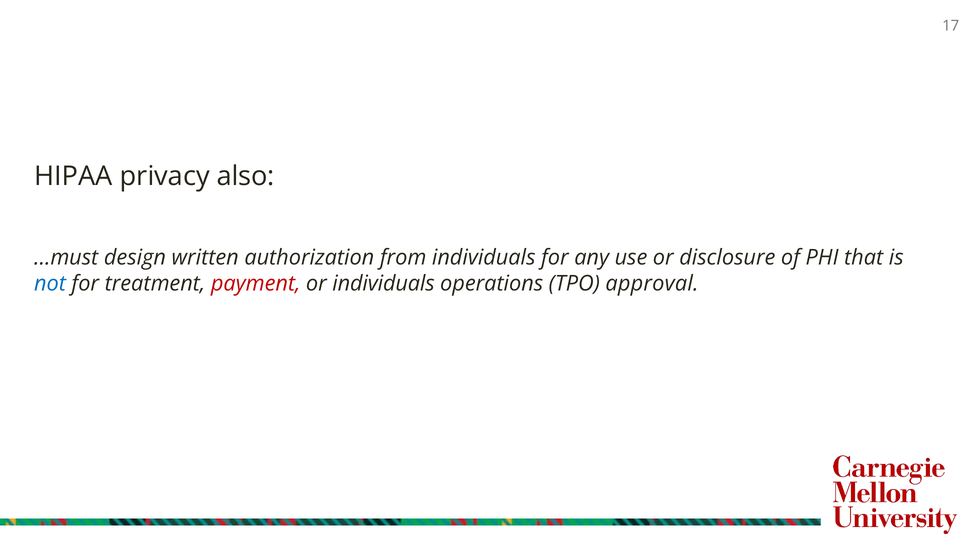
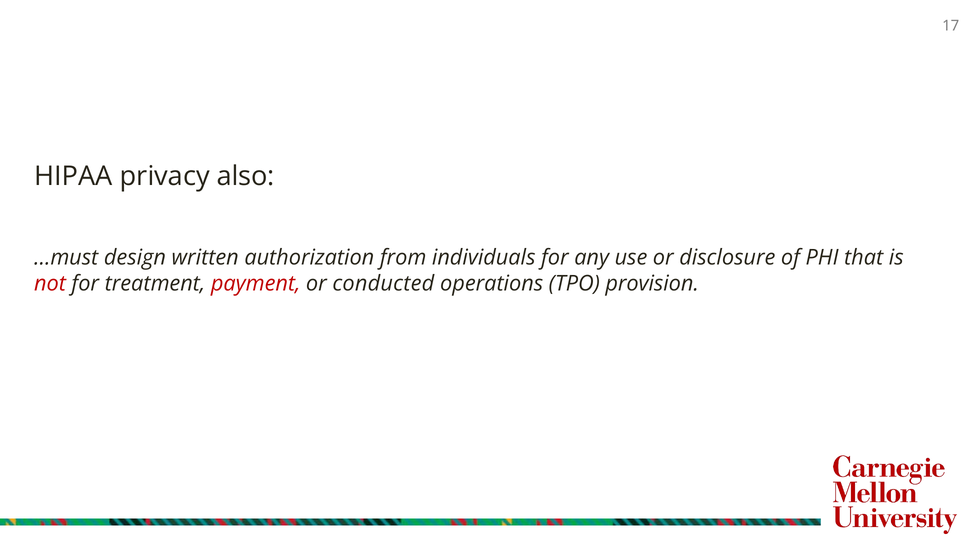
not colour: blue -> red (50, 284)
or individuals: individuals -> conducted (383, 284)
approval: approval -> provision (652, 284)
